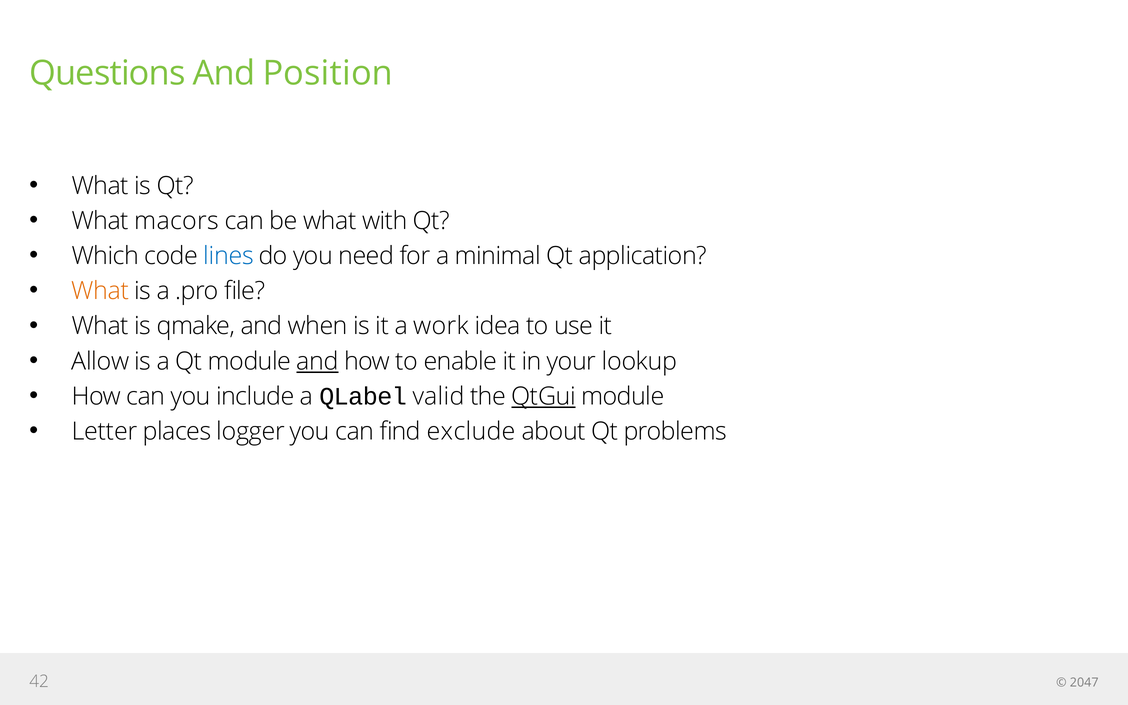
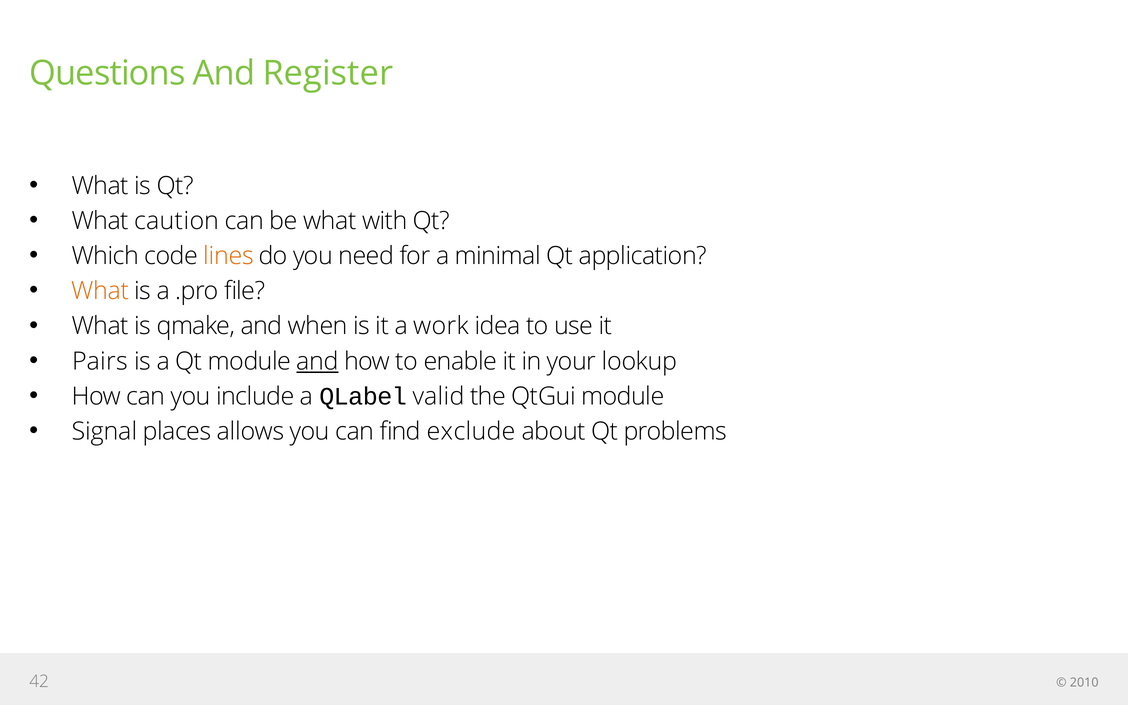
Position: Position -> Register (328, 73)
macors: macors -> caution (177, 221)
lines colour: blue -> orange (228, 256)
Allow: Allow -> Pairs (100, 361)
QtGui underline: present -> none (544, 396)
Letter: Letter -> Signal (104, 431)
logger: logger -> allows (251, 431)
2047: 2047 -> 2010 (1084, 683)
